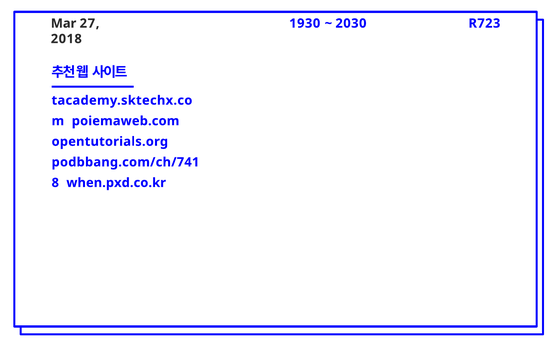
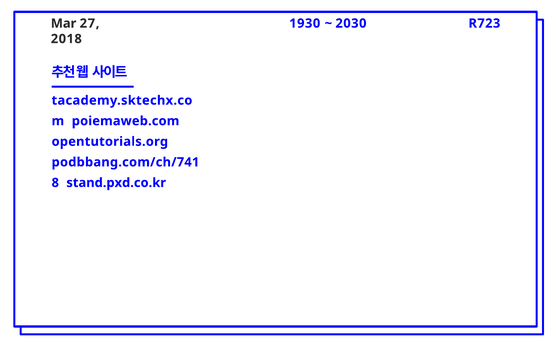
when.pxd.co.kr: when.pxd.co.kr -> stand.pxd.co.kr (116, 183)
